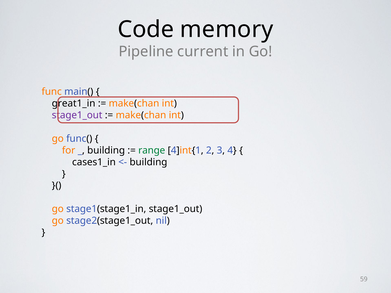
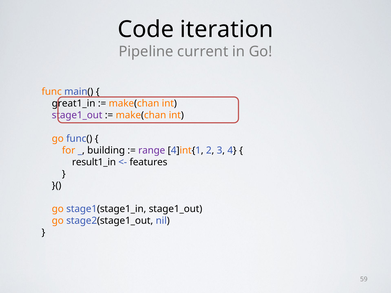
memory: memory -> iteration (227, 29)
range colour: green -> purple (152, 150)
cases1_in: cases1_in -> result1_in (94, 162)
building: building -> features (148, 162)
